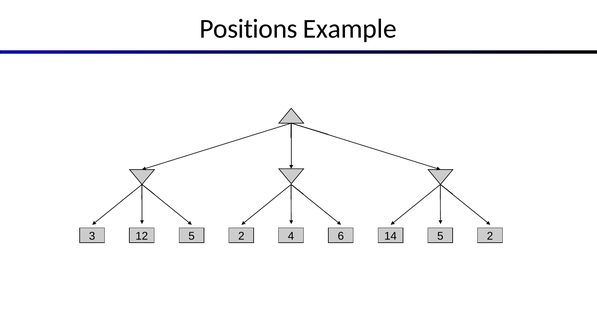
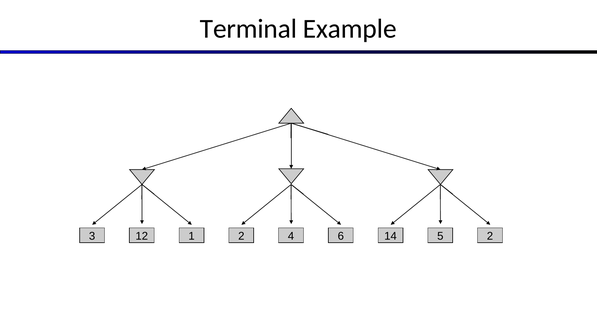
Positions: Positions -> Terminal (248, 29)
12 5: 5 -> 1 (192, 236)
